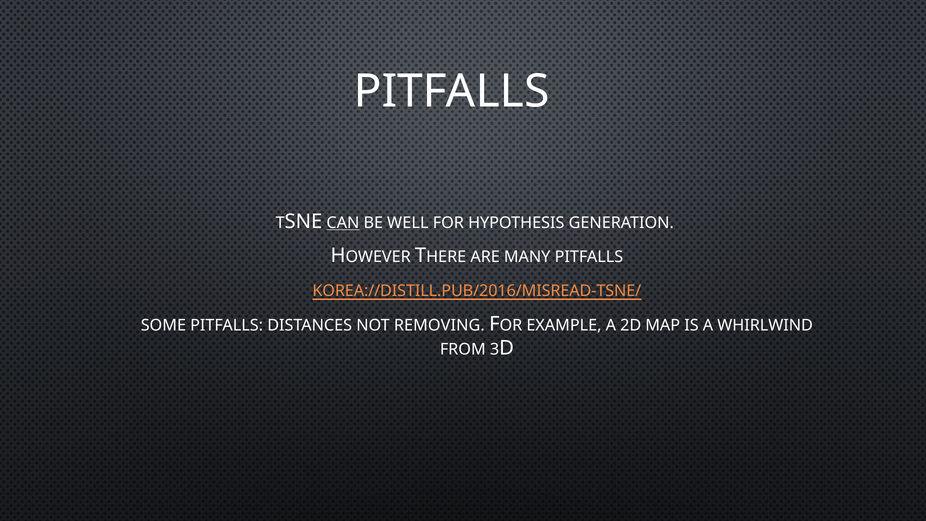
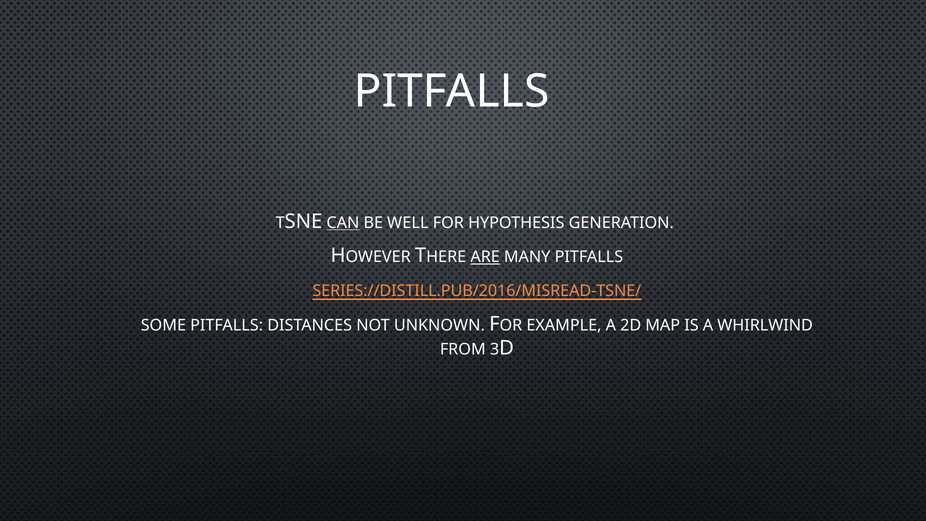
ARE underline: none -> present (485, 257)
KOREA://DISTILL.PUB/2016/MISREAD-TSNE/: KOREA://DISTILL.PUB/2016/MISREAD-TSNE/ -> SERIES://DISTILL.PUB/2016/MISREAD-TSNE/ (477, 291)
REMOVING: REMOVING -> UNKNOWN (439, 325)
